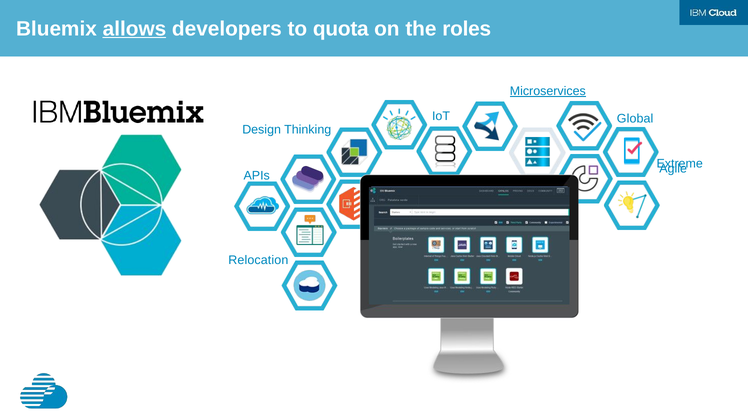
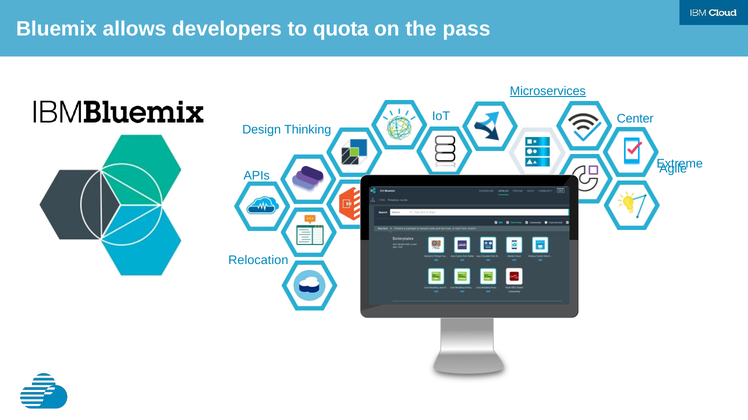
allows underline: present -> none (134, 29)
roles: roles -> pass (467, 29)
Global: Global -> Center (635, 119)
